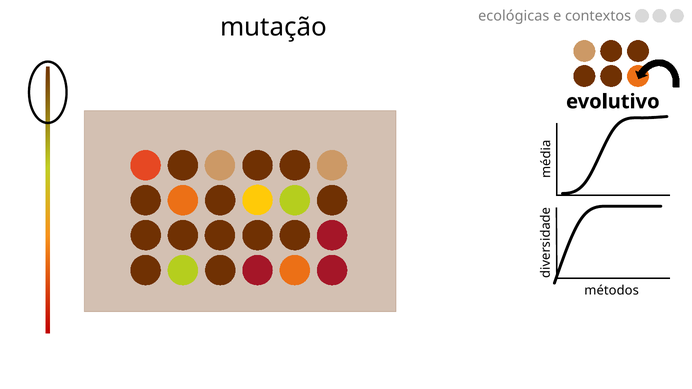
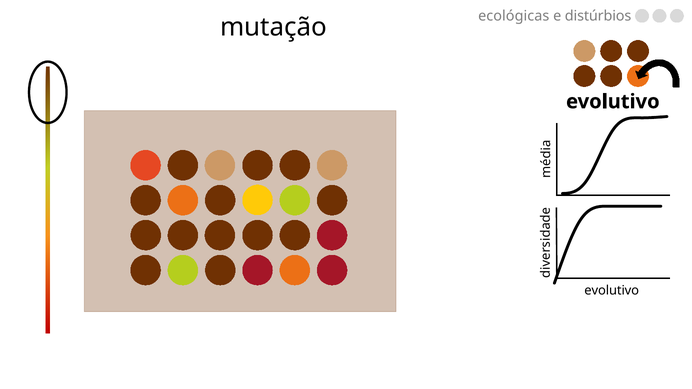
contextos: contextos -> distúrbios (598, 16)
métodos: métodos -> evolutivo (612, 290)
